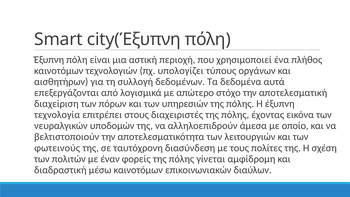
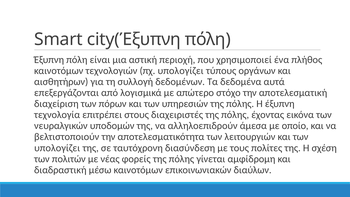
φωτεινούς: φωτεινούς -> υπολογίζει (57, 148)
έναν: έναν -> νέας (110, 159)
